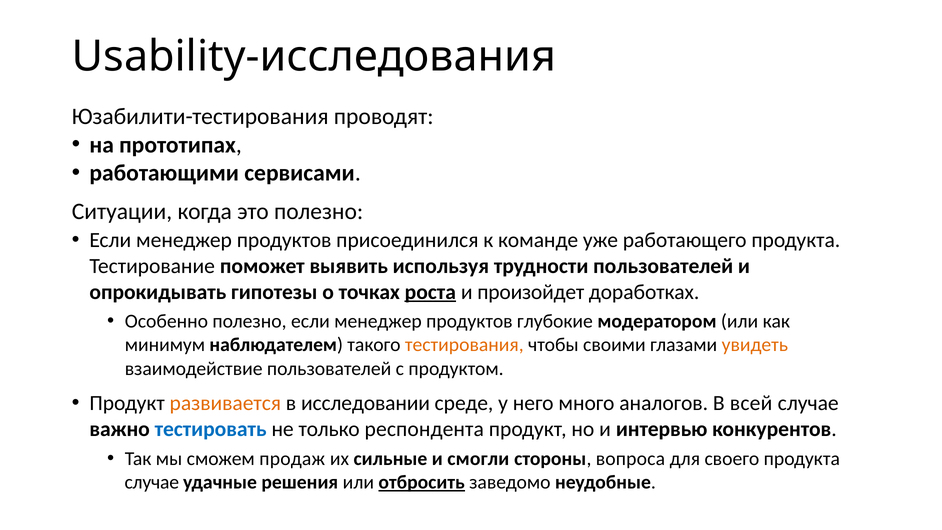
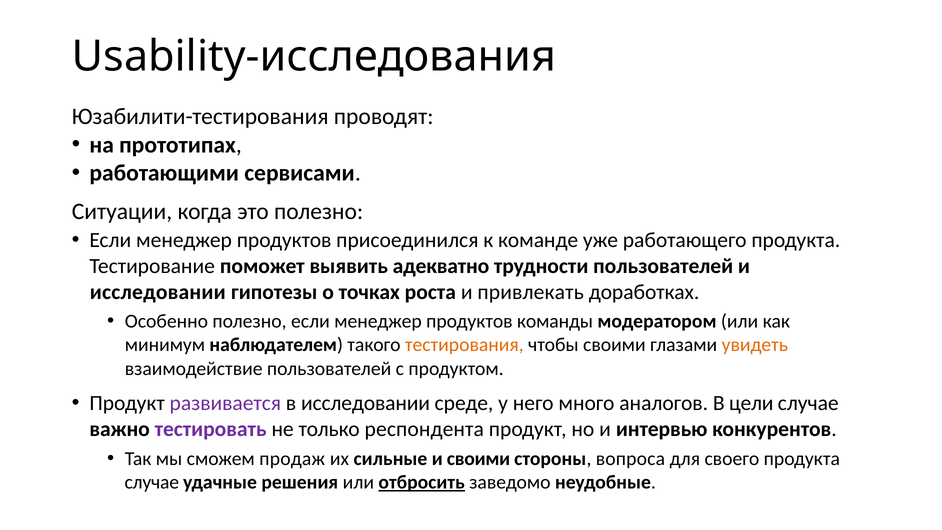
используя: используя -> адекватно (441, 266)
опрокидывать: опрокидывать -> исследовании (158, 292)
роста underline: present -> none (430, 292)
произойдет: произойдет -> привлекать (531, 292)
глубокие: глубокие -> команды (555, 321)
развивается colour: orange -> purple (225, 403)
всей: всей -> цели (751, 403)
тестировать colour: blue -> purple (211, 429)
и смогли: смогли -> своими (478, 459)
